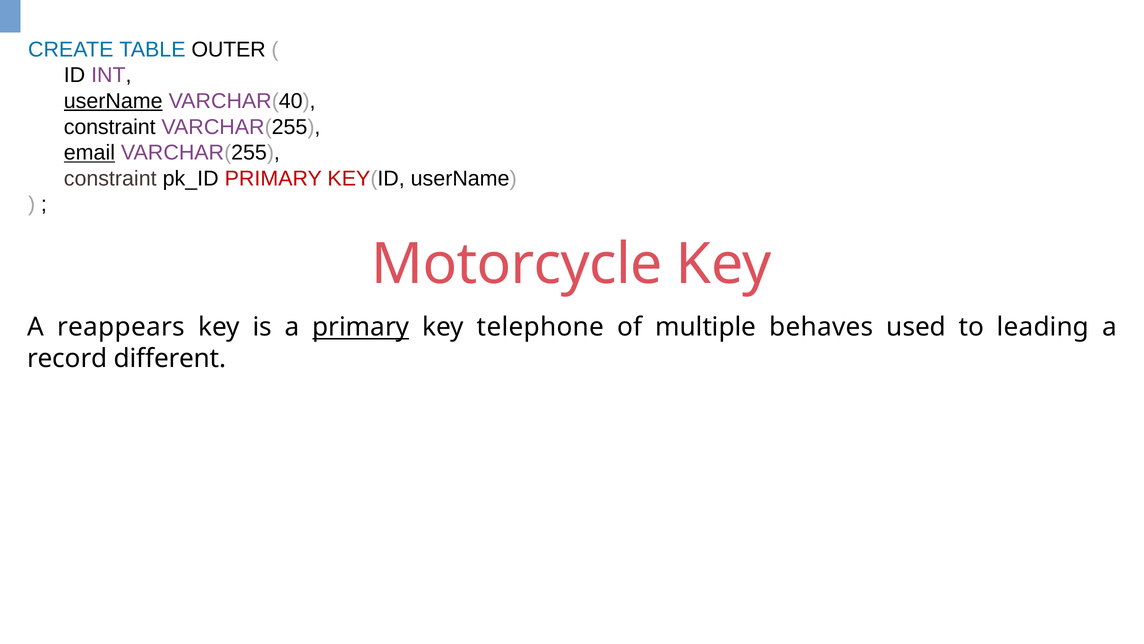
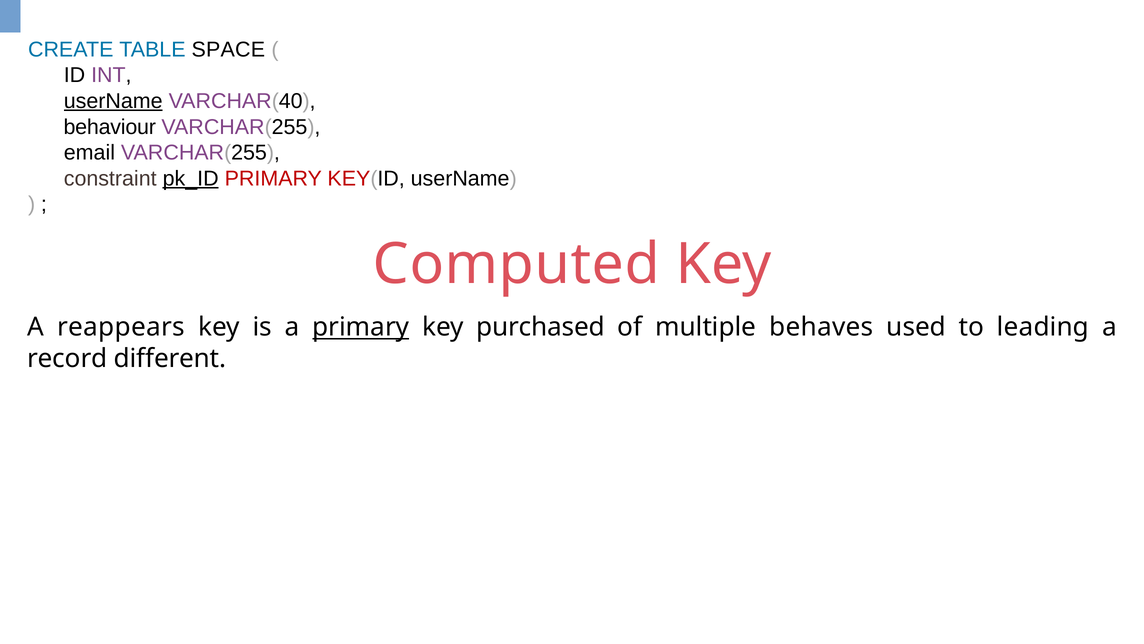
OUTER: OUTER -> SPACE (228, 50)
constraint: constraint -> behaviour (110, 127)
email underline: present -> none (89, 153)
pk_ID underline: none -> present (191, 178)
Motorcycle: Motorcycle -> Computed (516, 264)
telephone: telephone -> purchased (541, 327)
